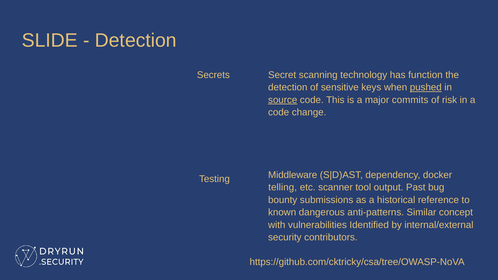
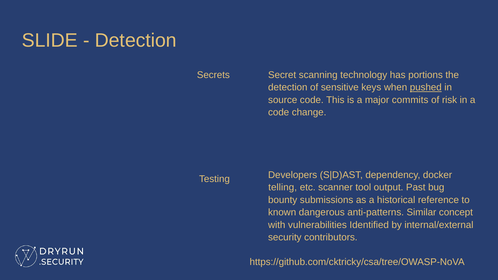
function: function -> portions (426, 75)
source underline: present -> none (283, 100)
Middleware: Middleware -> Developers (293, 175)
